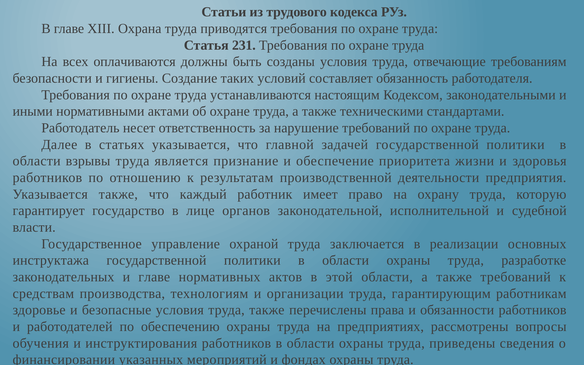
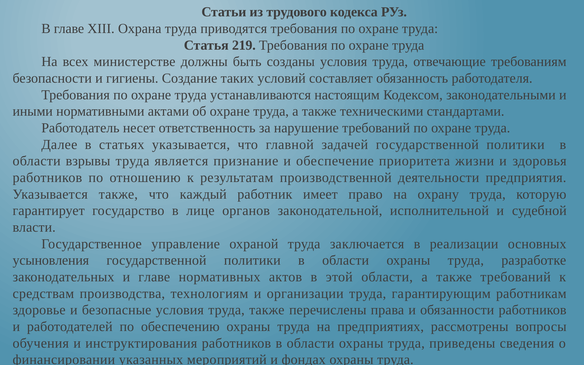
231: 231 -> 219 (244, 45)
оплачиваются: оплачиваются -> министерстве (134, 62)
инструктажа: инструктажа -> усыновления (51, 260)
